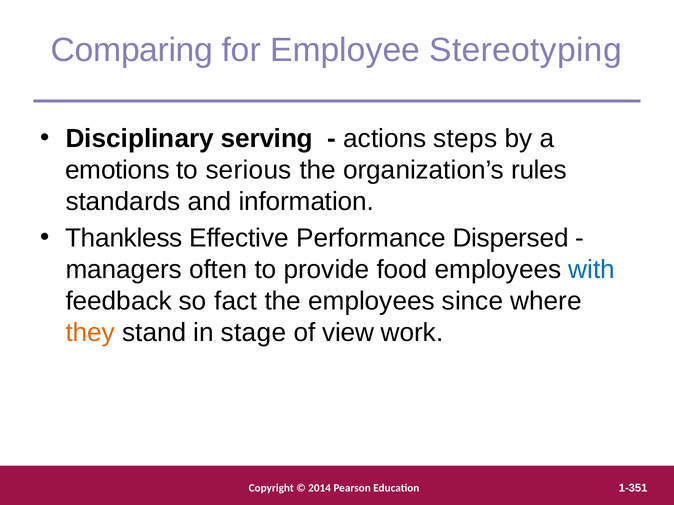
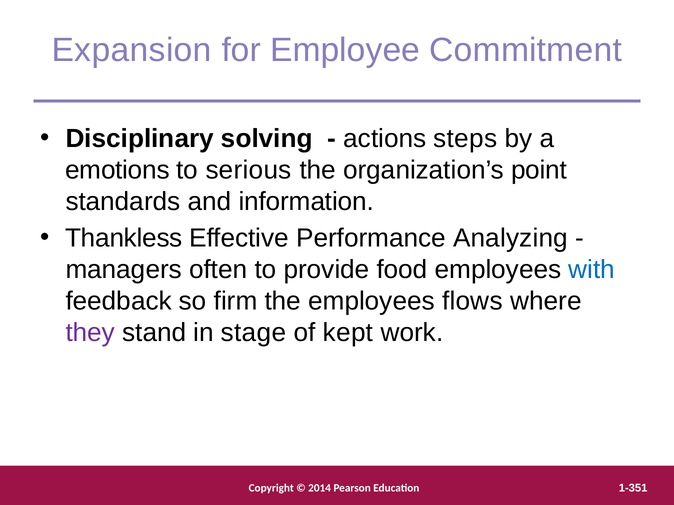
Comparing: Comparing -> Expansion (132, 50)
Stereotyping: Stereotyping -> Commitment (526, 50)
serving: serving -> solving (267, 139)
rules: rules -> point (539, 170)
Dispersed: Dispersed -> Analyzing (510, 238)
fact: fact -> firm (236, 301)
since: since -> flows (472, 301)
they colour: orange -> purple (90, 333)
view: view -> kept (348, 333)
